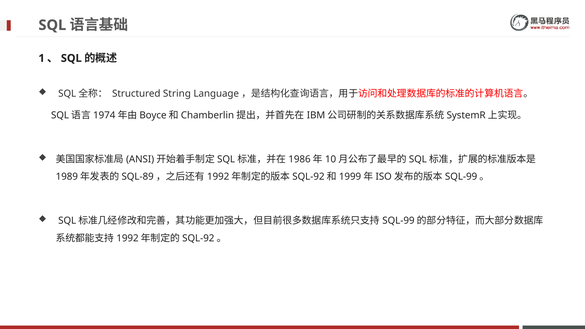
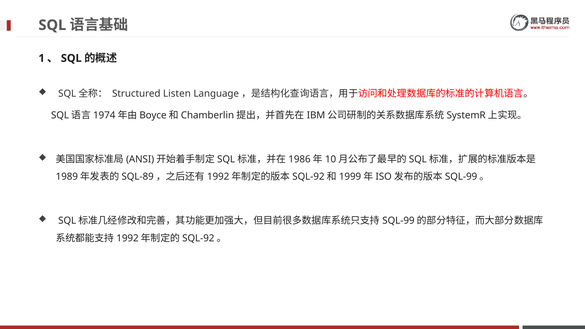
String: String -> Listen (177, 94)
